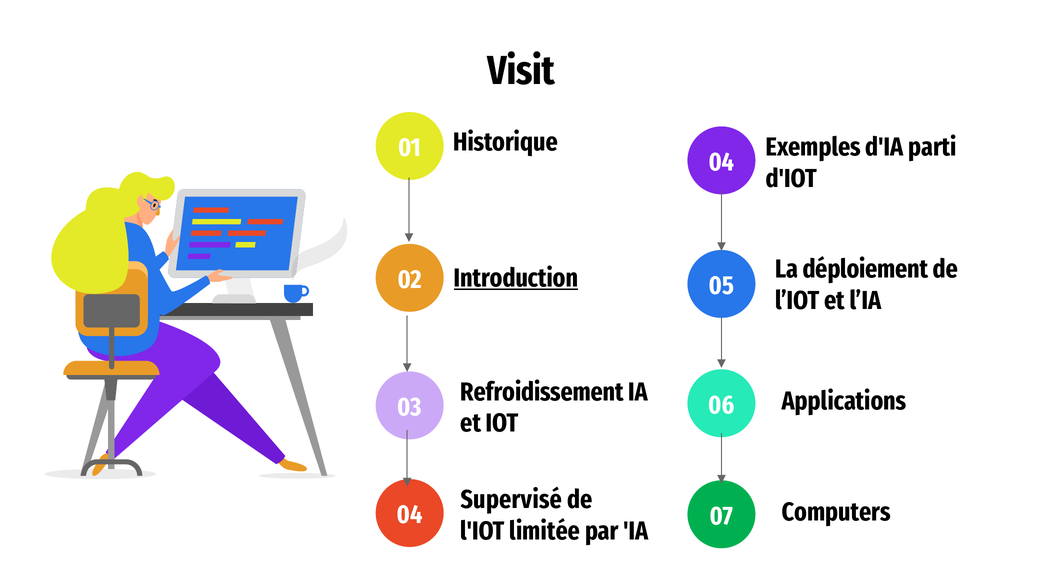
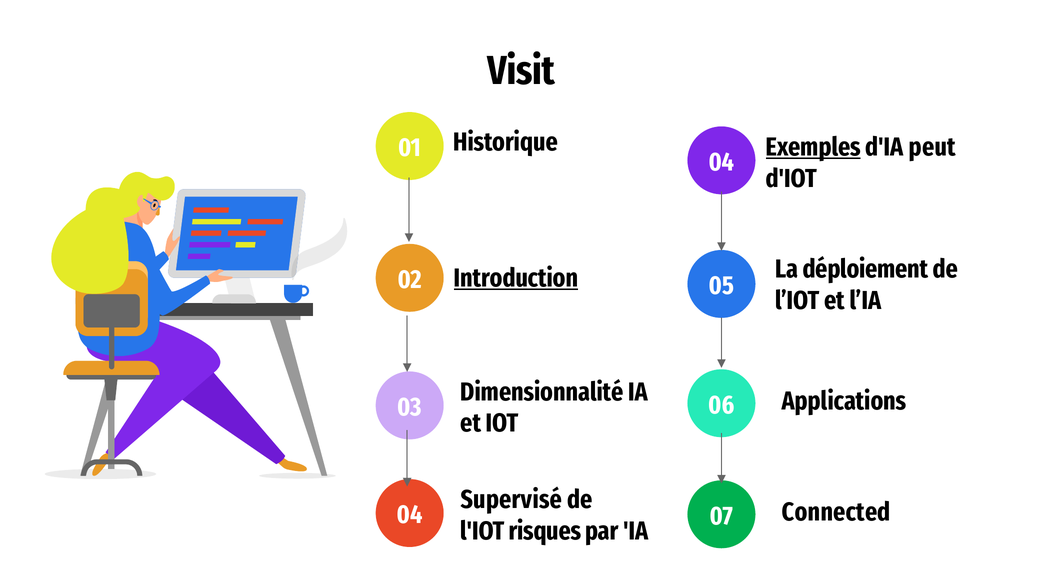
Exemples underline: none -> present (813, 147)
parti: parti -> peut (932, 147)
Refroidissement: Refroidissement -> Dimensionnalité (542, 392)
Computers: Computers -> Connected (836, 512)
limitée: limitée -> risques (545, 531)
